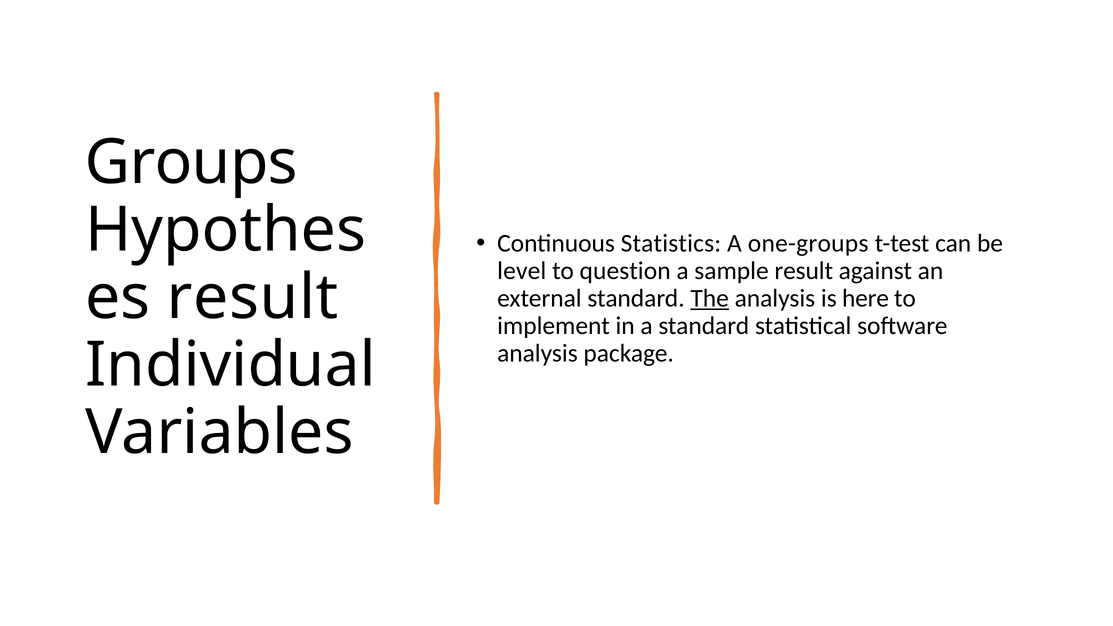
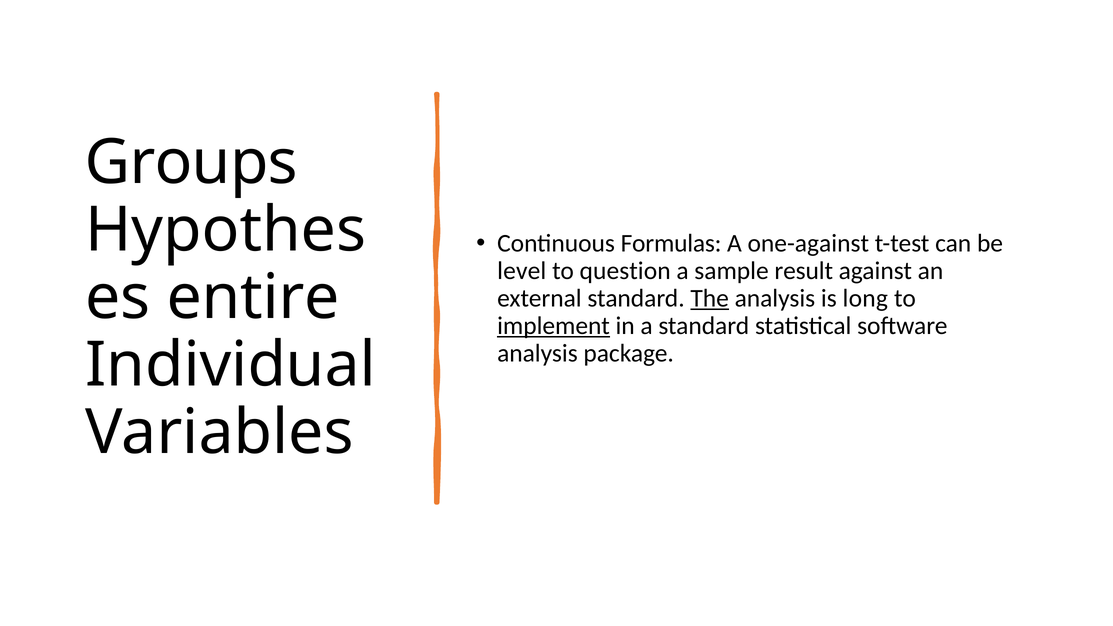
Statistics: Statistics -> Formulas (671, 243)
one-groups: one-groups -> one-against (808, 243)
result: result -> entire (253, 298)
here: here -> long (865, 298)
implement underline: none -> present (554, 326)
